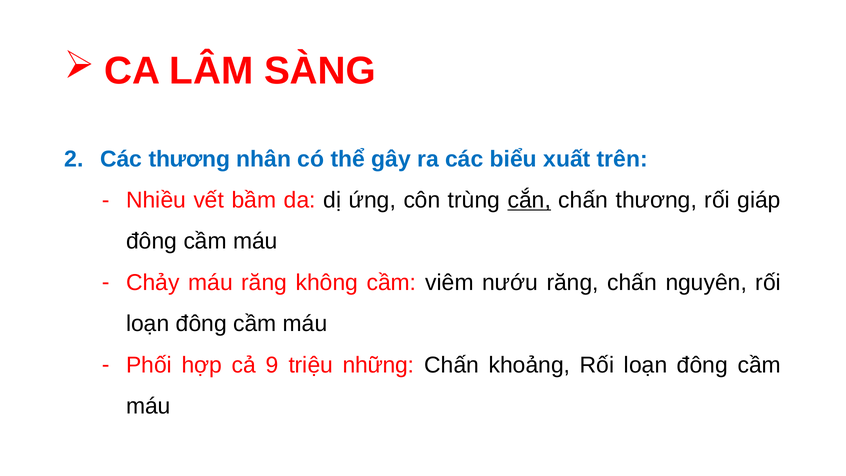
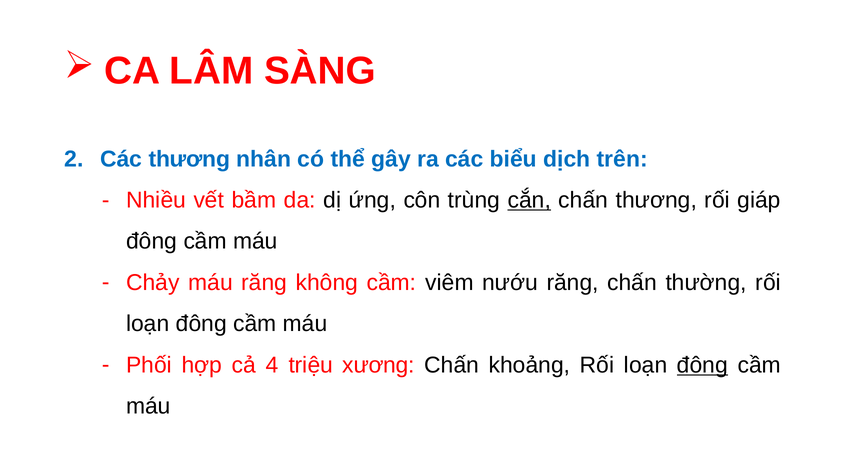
xuất: xuất -> dịch (567, 159)
nguyên: nguyên -> thường (706, 283)
9: 9 -> 4 (272, 365)
những: những -> xương (379, 365)
đông underline: none -> present (702, 365)
